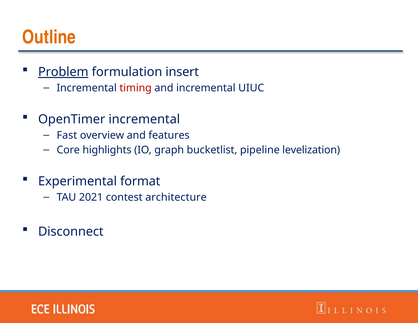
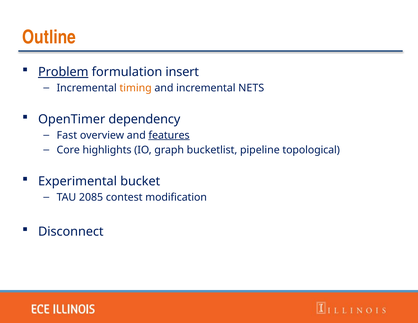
timing colour: red -> orange (136, 88)
UIUC: UIUC -> NETS (251, 88)
OpenTimer incremental: incremental -> dependency (144, 119)
features underline: none -> present (169, 135)
levelization: levelization -> topological (311, 150)
format: format -> bucket (140, 181)
2021: 2021 -> 2085 (91, 197)
architecture: architecture -> modification (176, 197)
